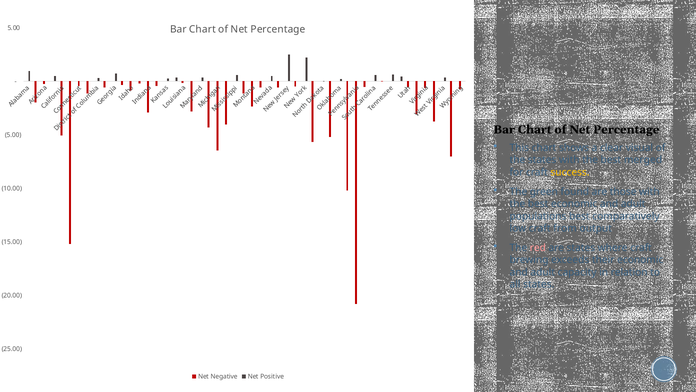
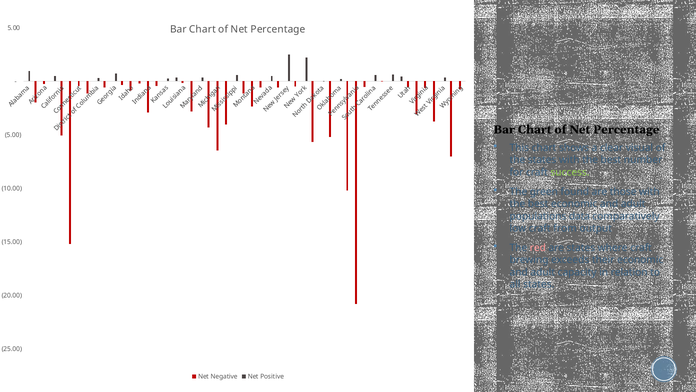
merged: merged -> number (643, 160)
success colour: yellow -> light green (570, 172)
populations best: best -> data (579, 216)
